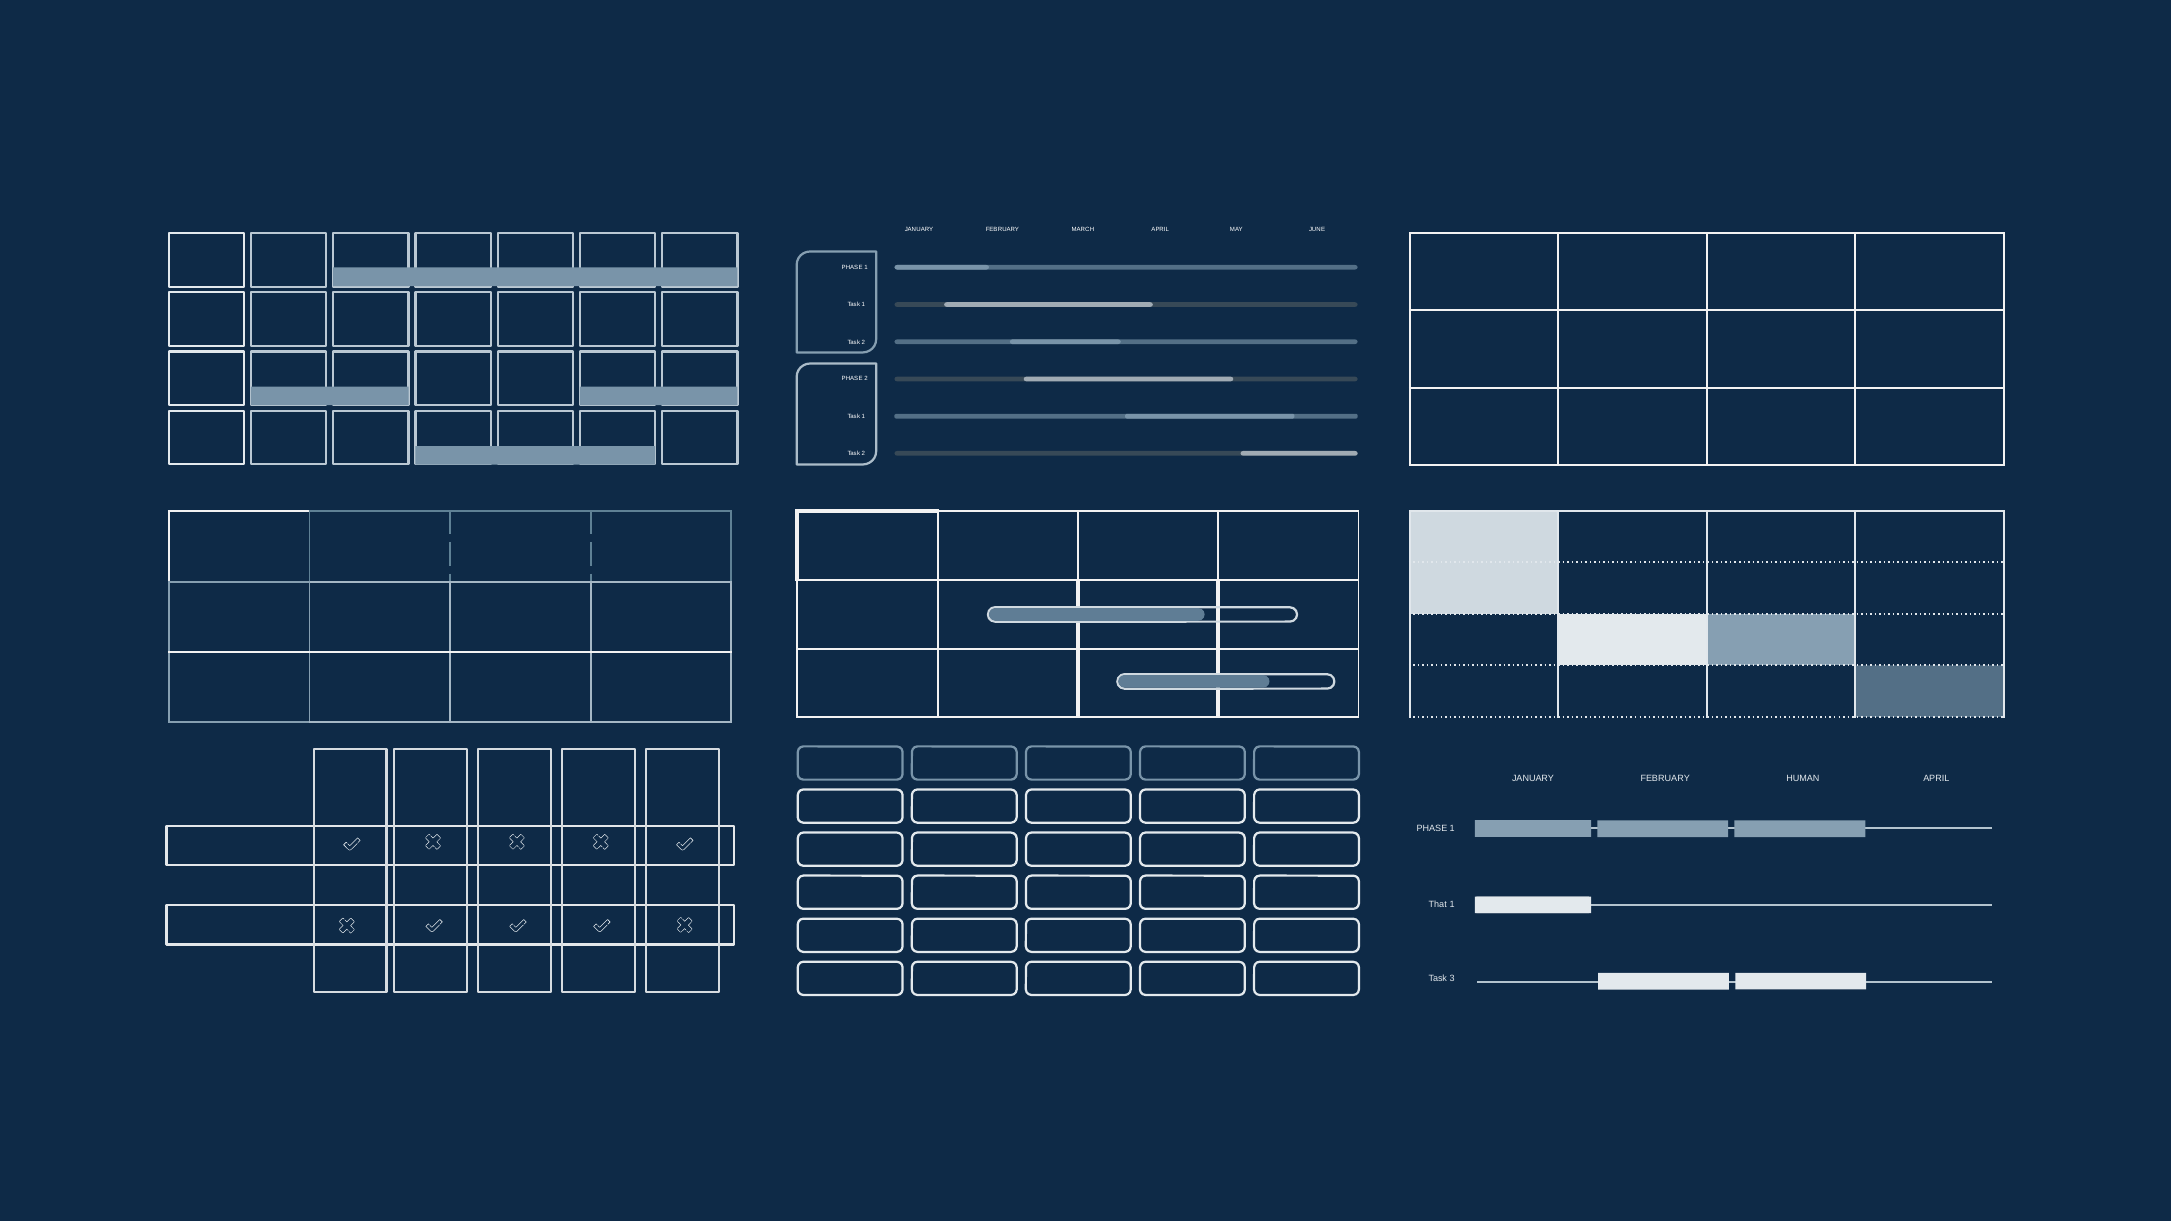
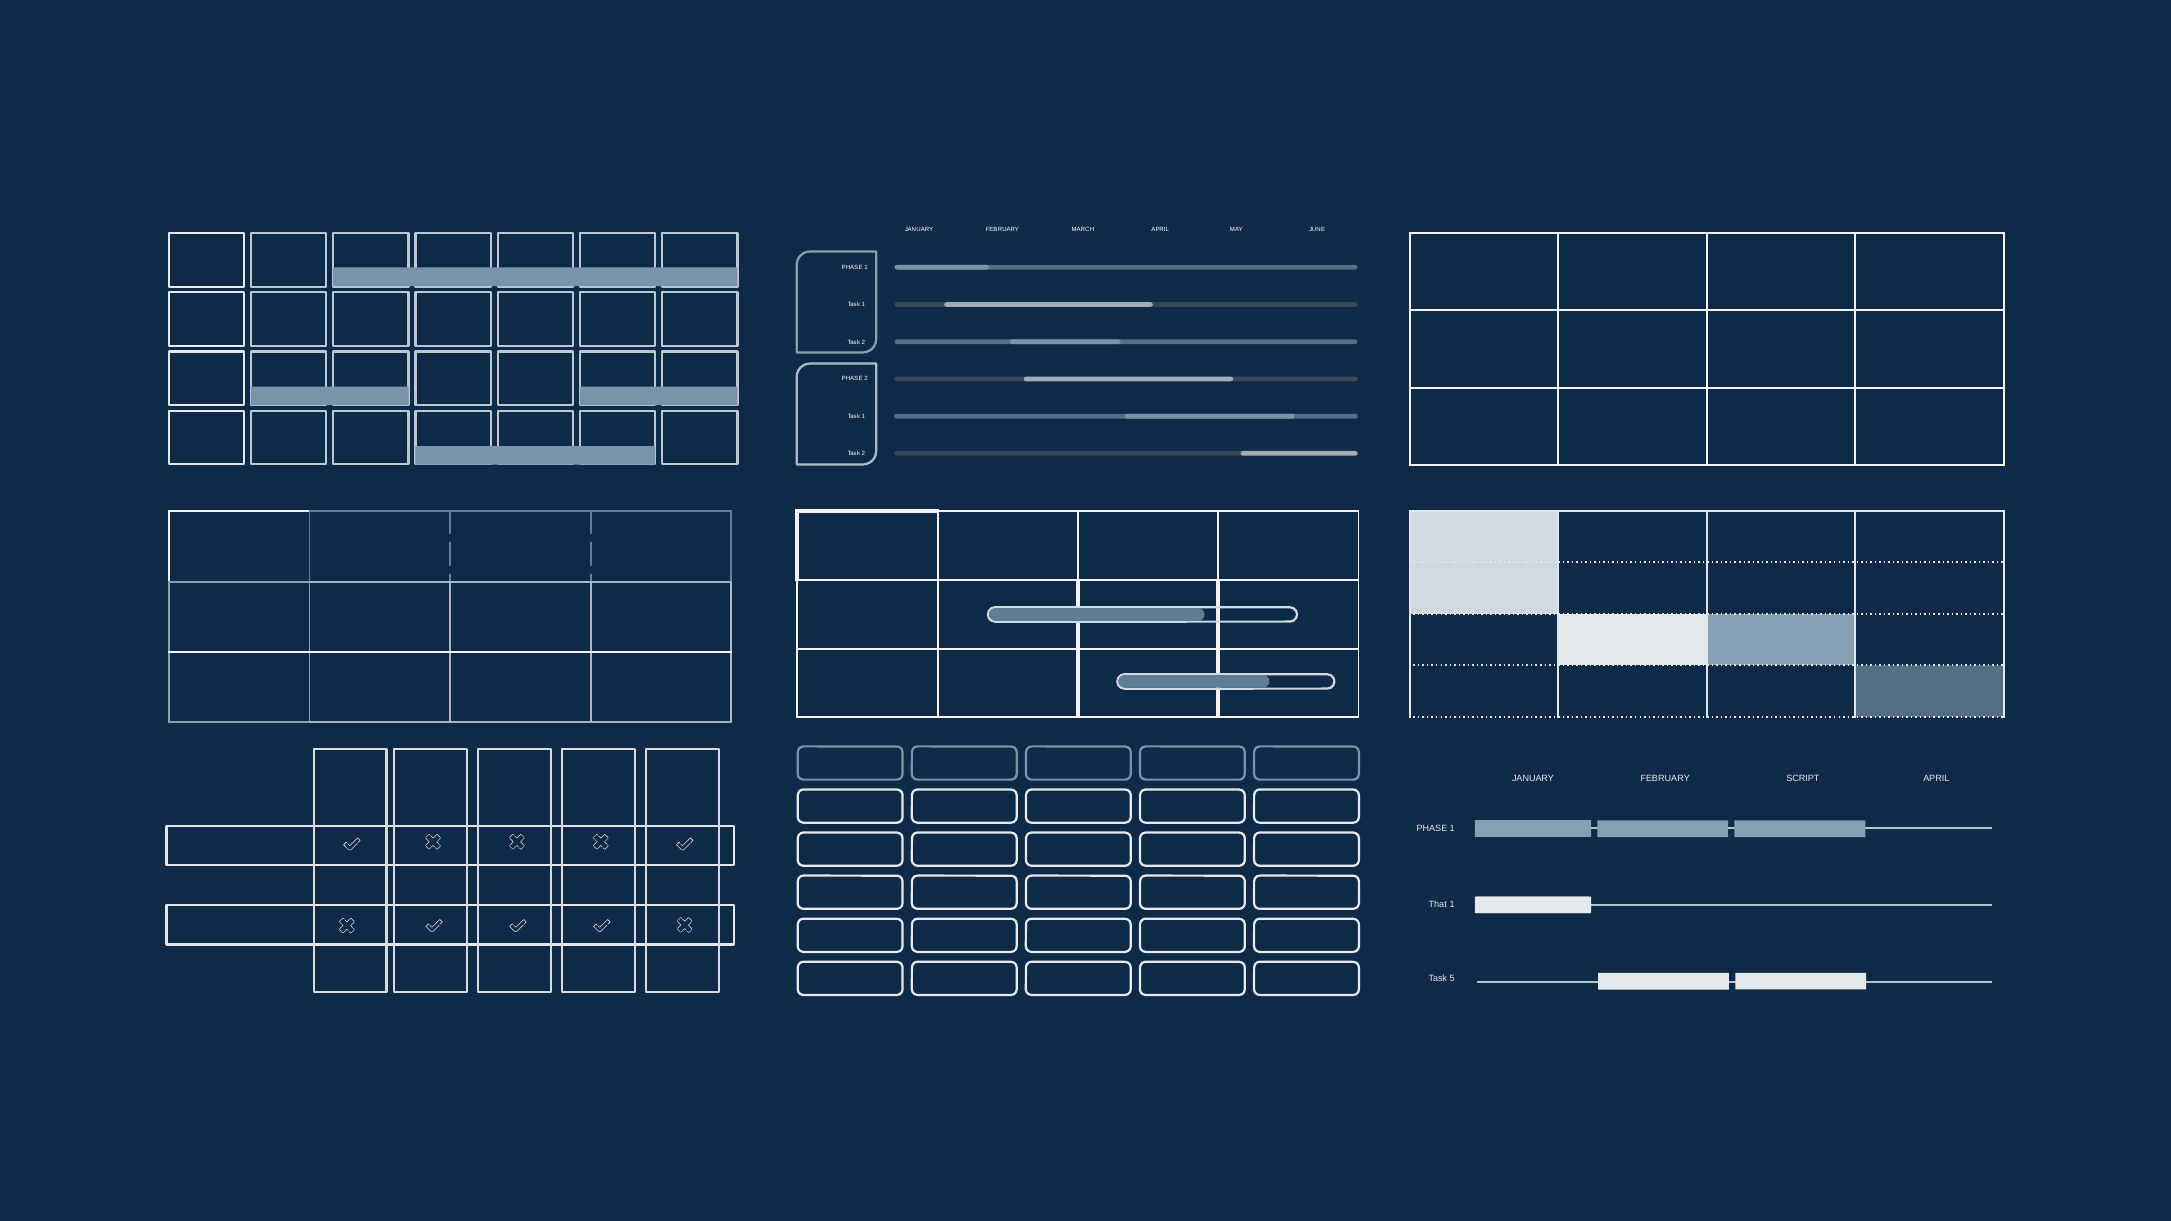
HUMAN: HUMAN -> SCRIPT (1803, 779)
3: 3 -> 5 (1452, 979)
